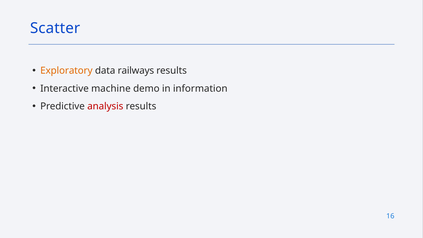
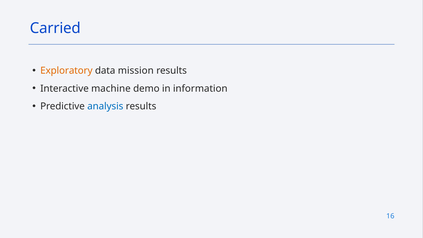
Scatter: Scatter -> Carried (55, 28)
railways: railways -> mission (136, 71)
analysis colour: red -> blue (105, 106)
